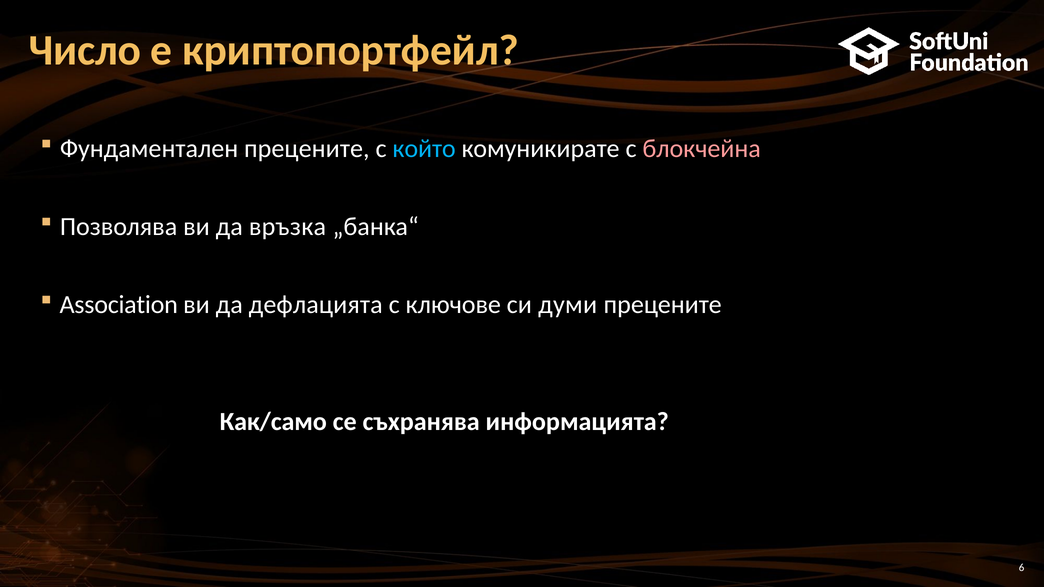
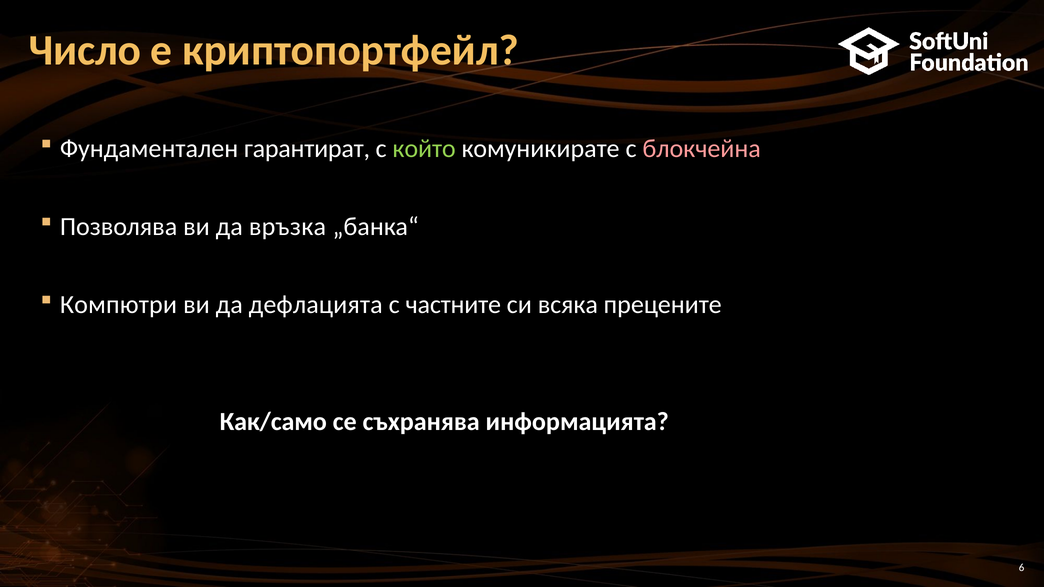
Фундаментален прецените: прецените -> гарантират (307, 149)
който colour: light blue -> light green (424, 149)
Association: Association -> Компютри (118, 305)
ключове: ключове -> частните (453, 305)
думи: думи -> всяка (568, 305)
